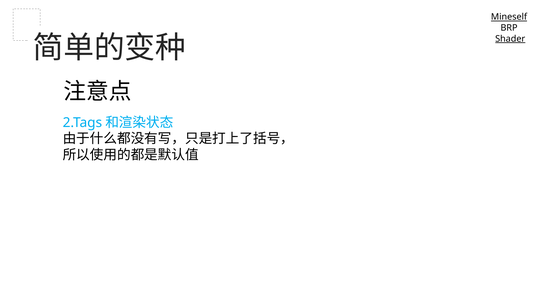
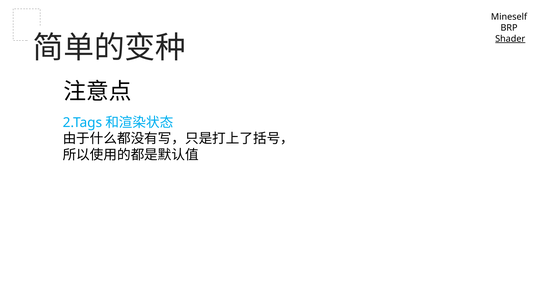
Mineself underline: present -> none (509, 17)
